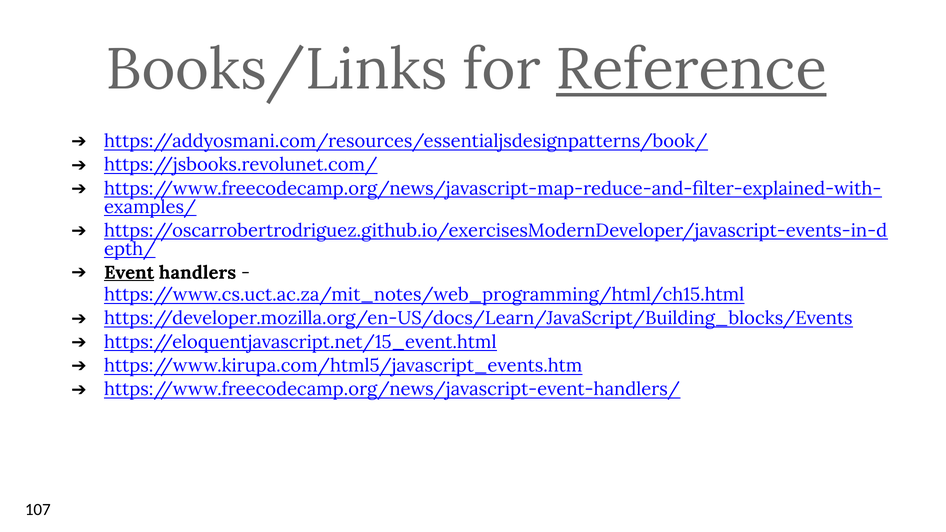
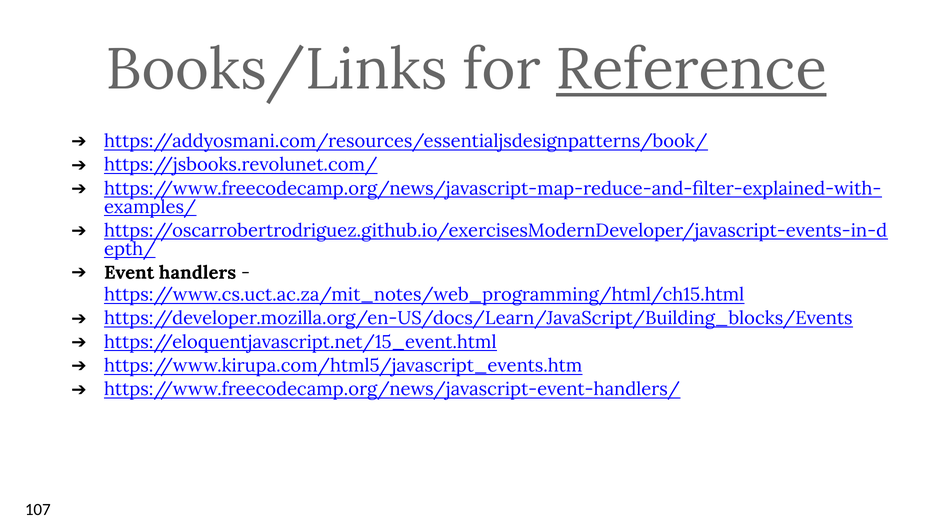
Event underline: present -> none (129, 273)
